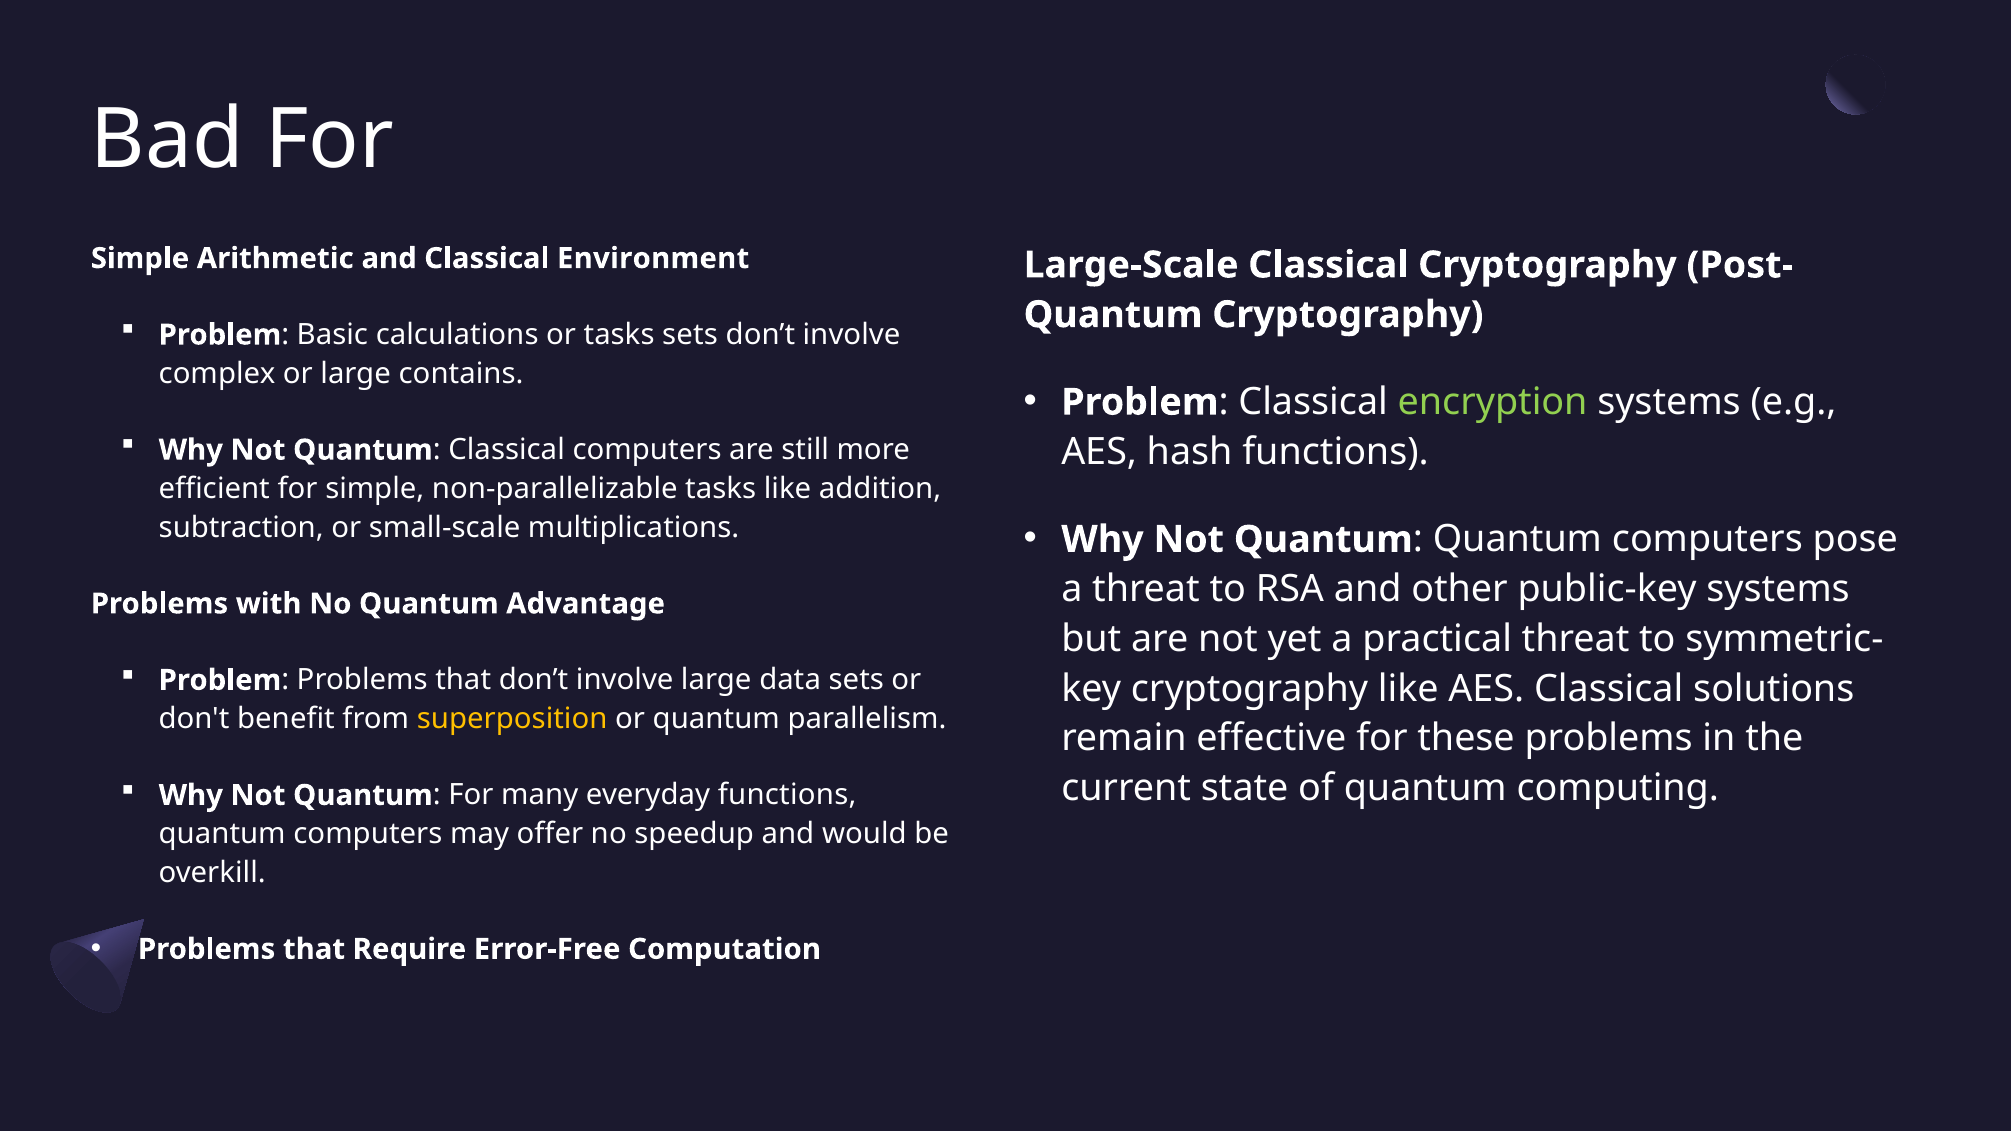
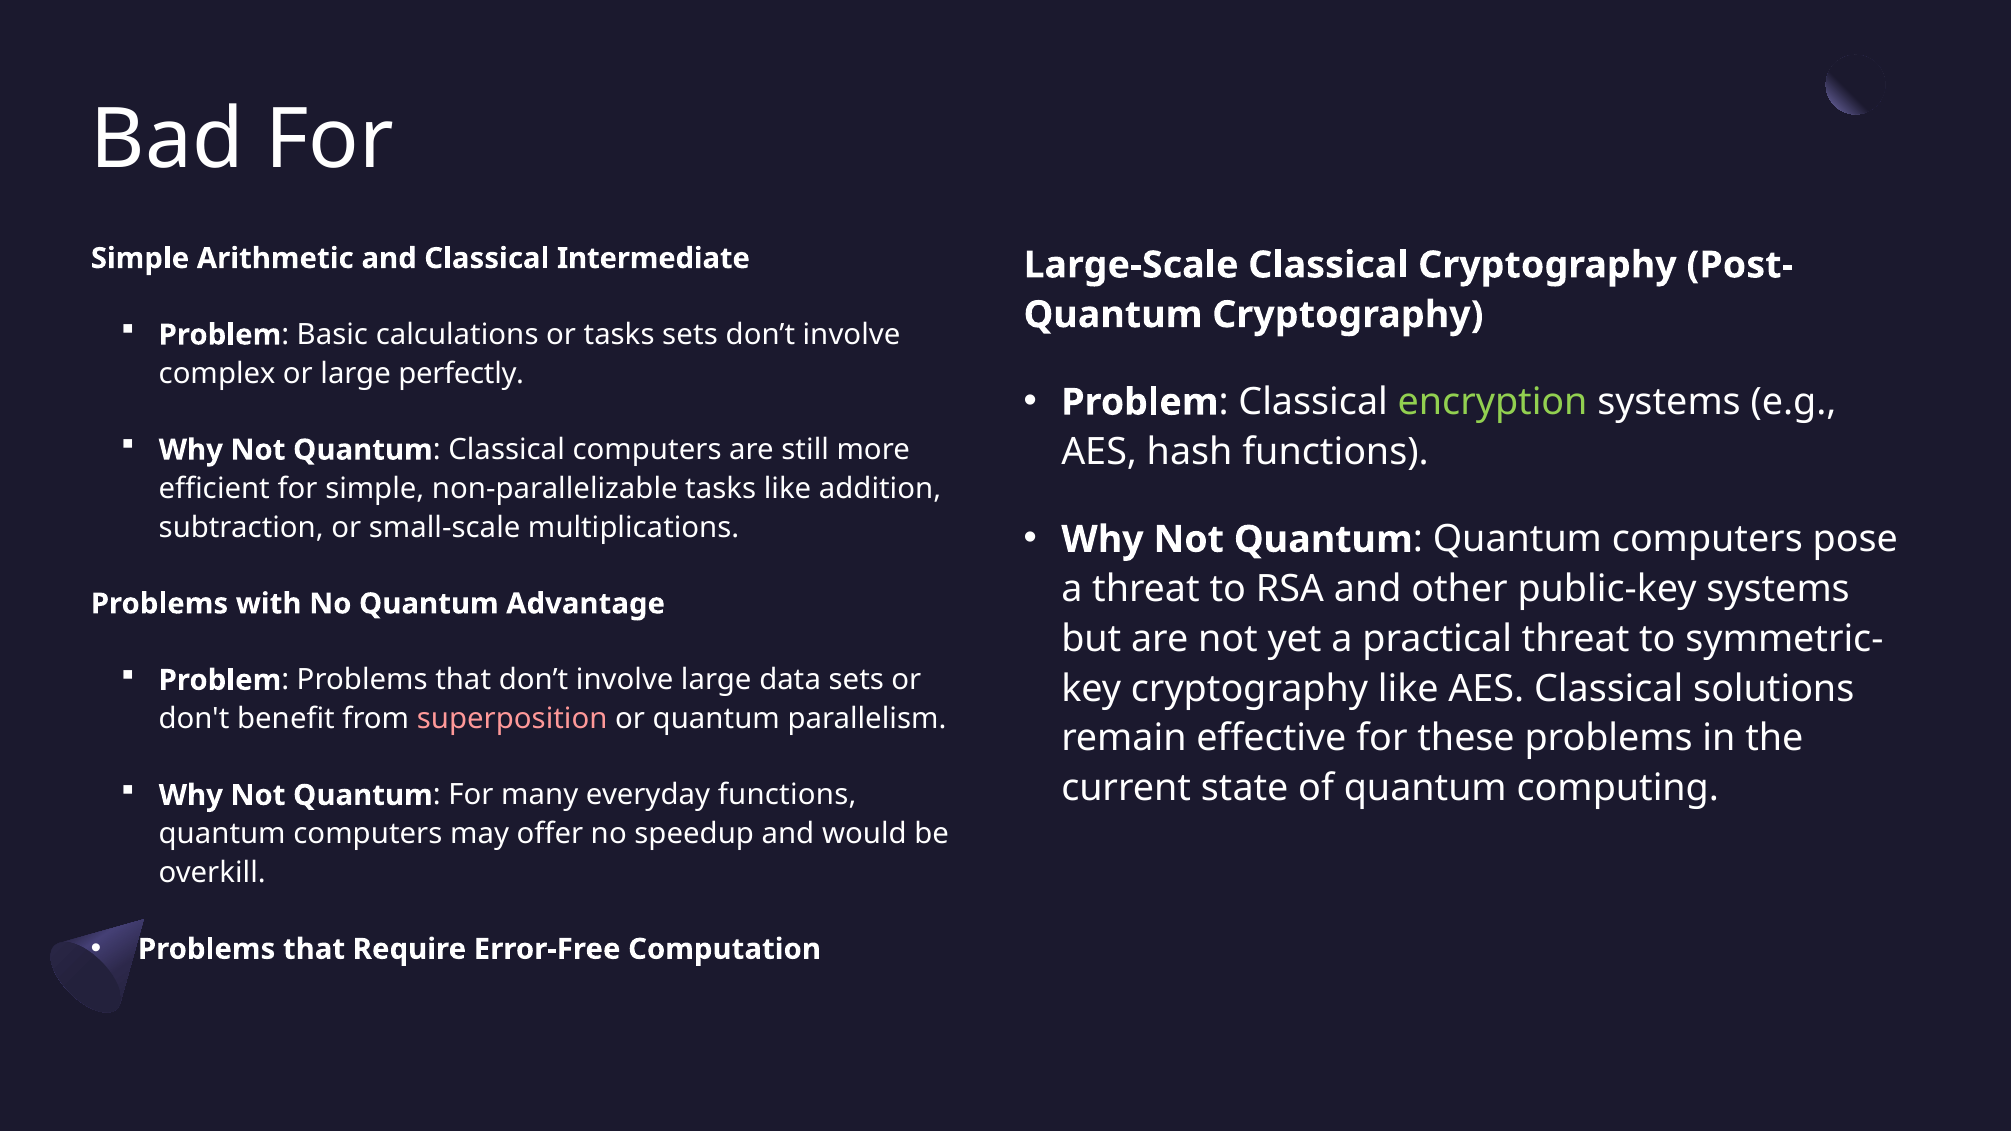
Environment: Environment -> Intermediate (653, 258)
contains: contains -> perfectly (461, 374)
superposition colour: yellow -> pink (512, 719)
